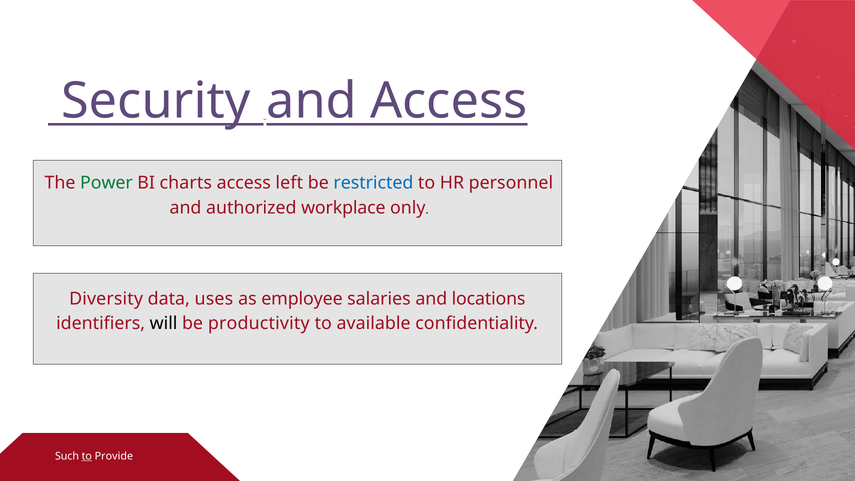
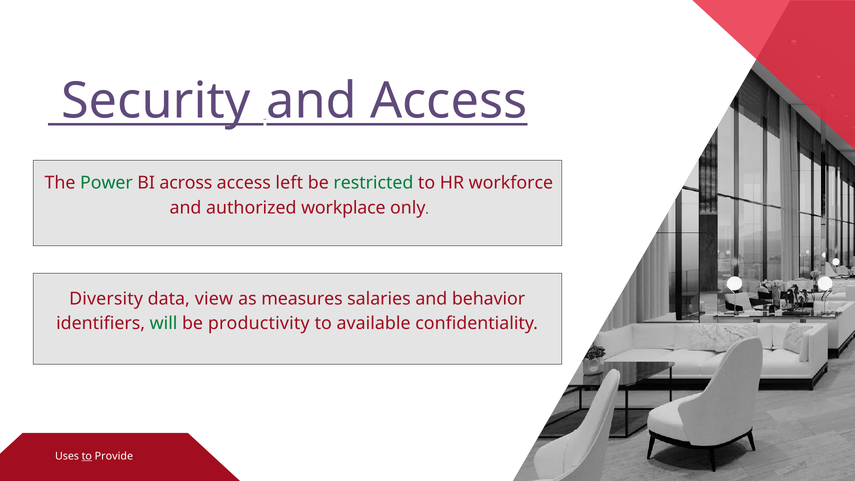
charts: charts -> across (186, 183)
restricted colour: blue -> green (373, 183)
personnel: personnel -> workforce (511, 183)
uses: uses -> view (214, 299)
employee: employee -> measures (302, 299)
locations: locations -> behavior (489, 299)
will colour: black -> green (164, 324)
Such: Such -> Uses (67, 456)
